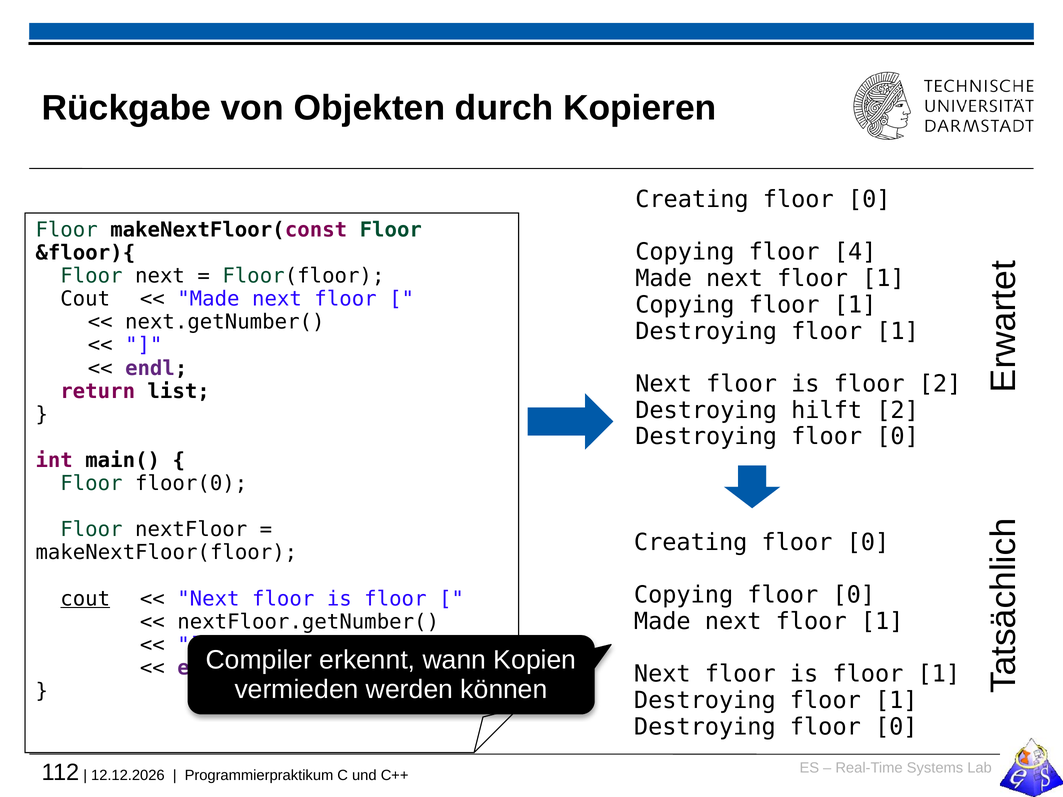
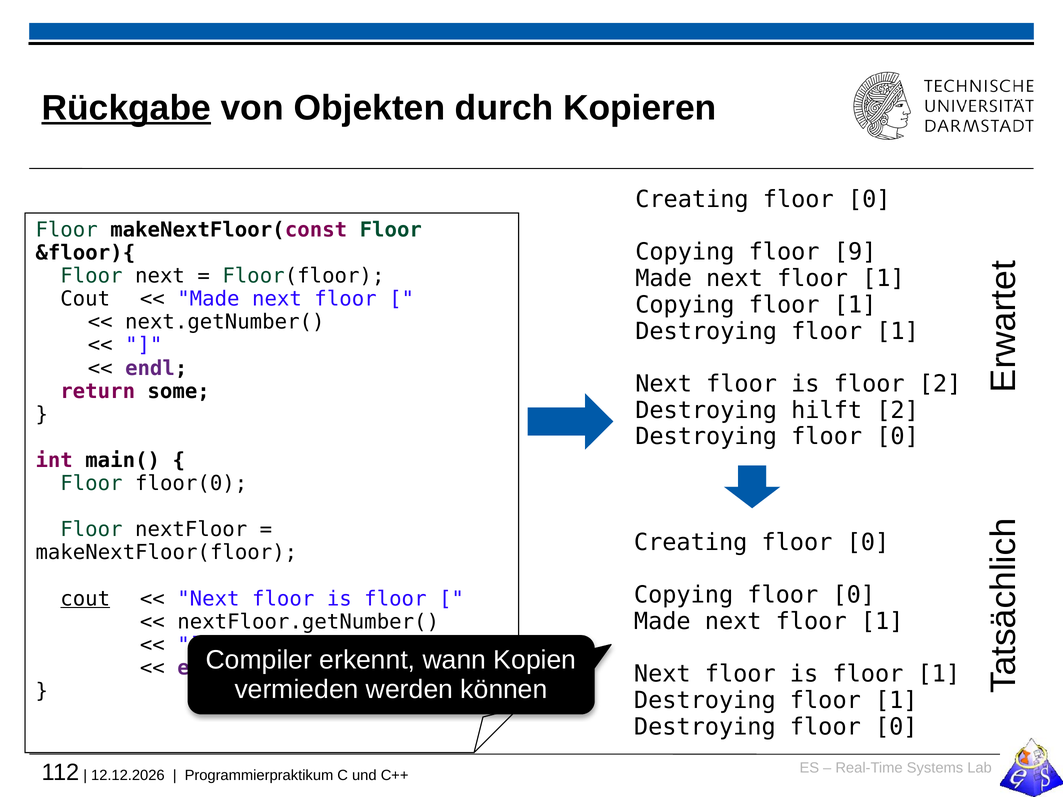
Rückgabe underline: none -> present (126, 108)
4: 4 -> 9 (855, 252)
list: list -> some (179, 391)
